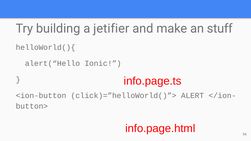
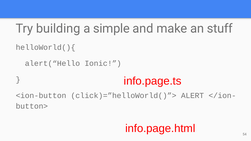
jetifier: jetifier -> simple (111, 29)
